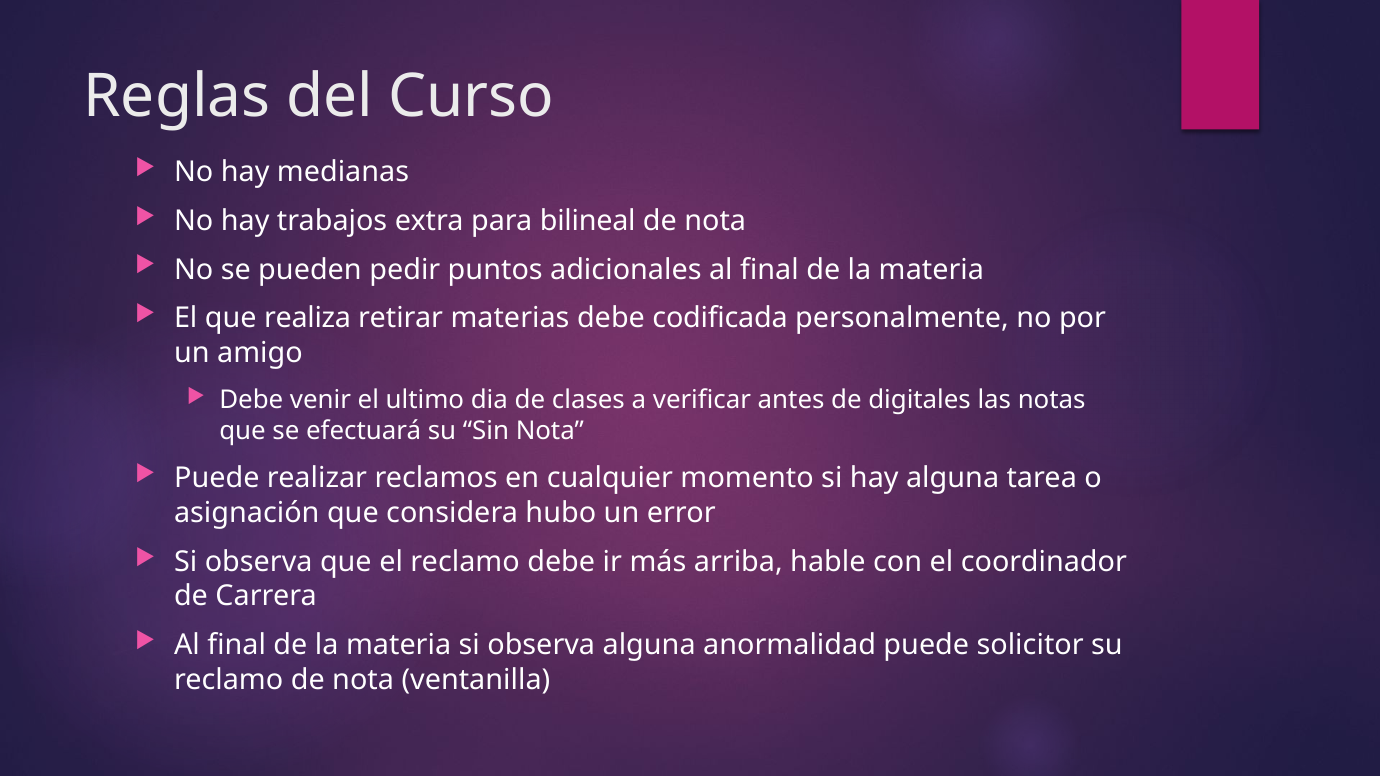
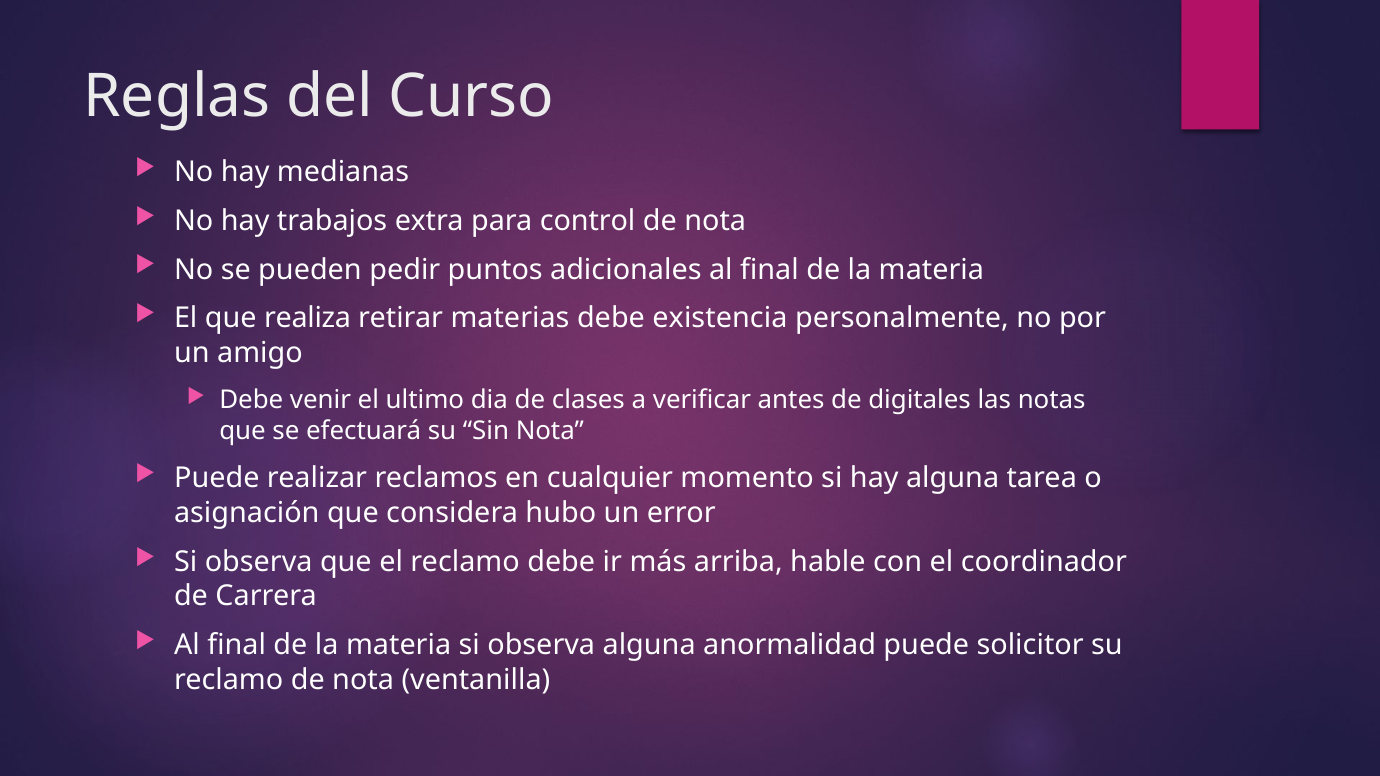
bilineal: bilineal -> control (588, 221)
codificada: codificada -> existencia (720, 319)
